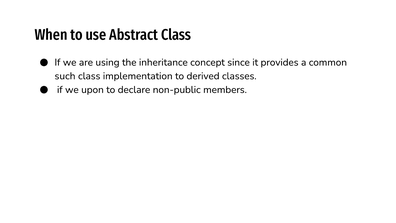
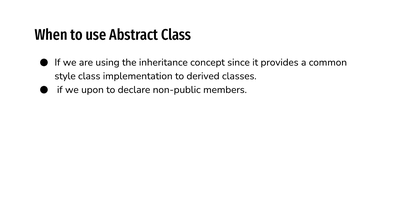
such: such -> style (65, 76)
